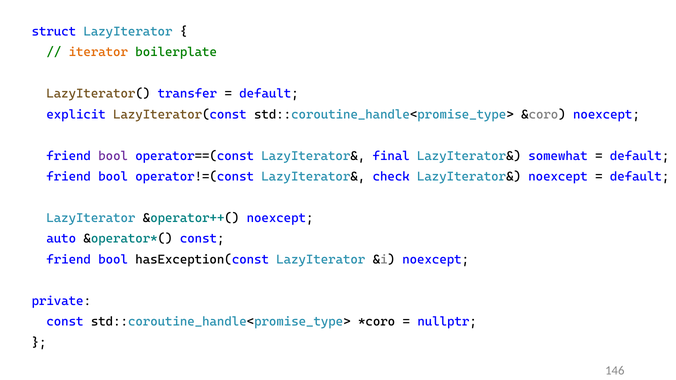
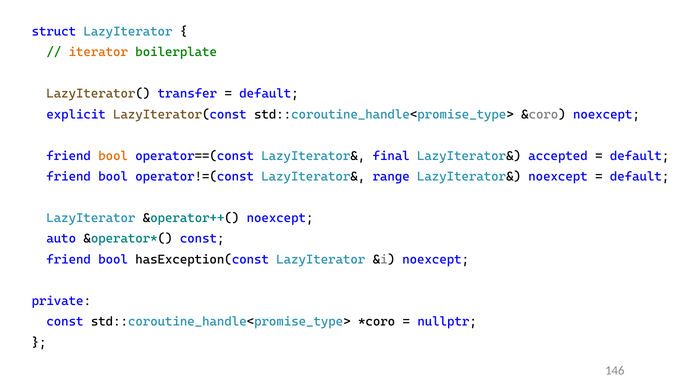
bool colour: purple -> orange (113, 156)
somewhat: somewhat -> accepted (558, 156)
check: check -> range (391, 177)
